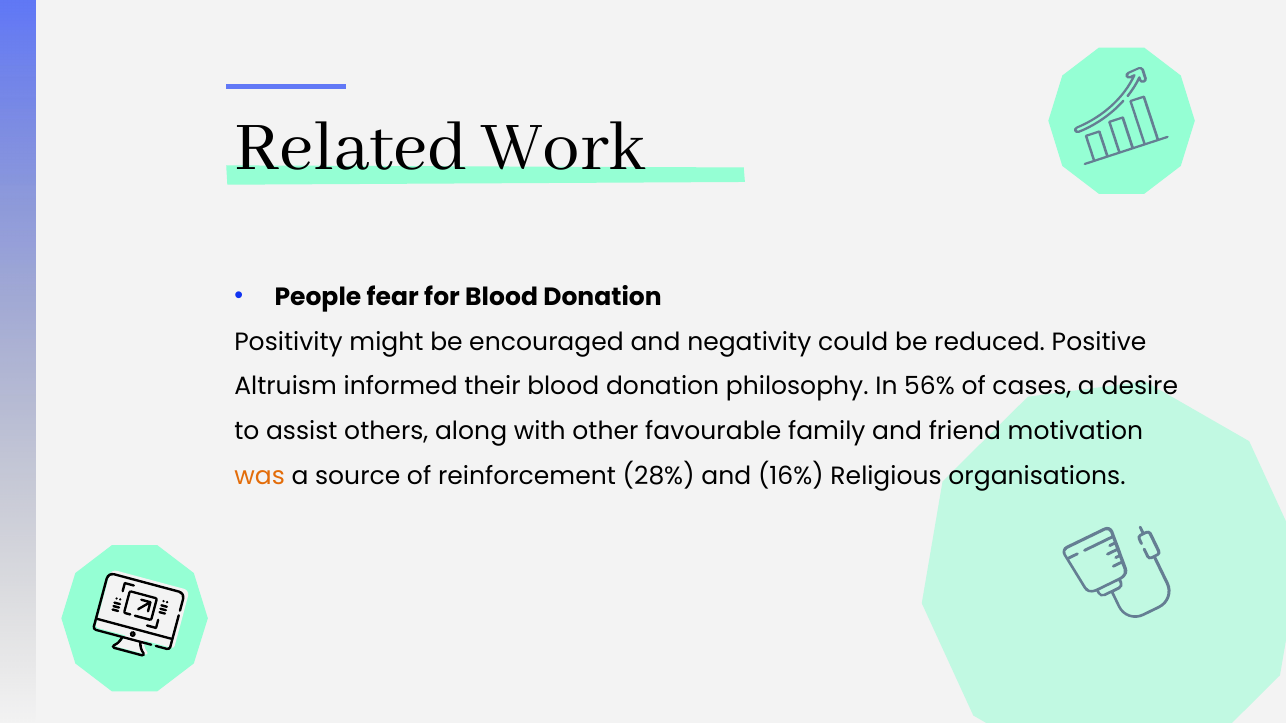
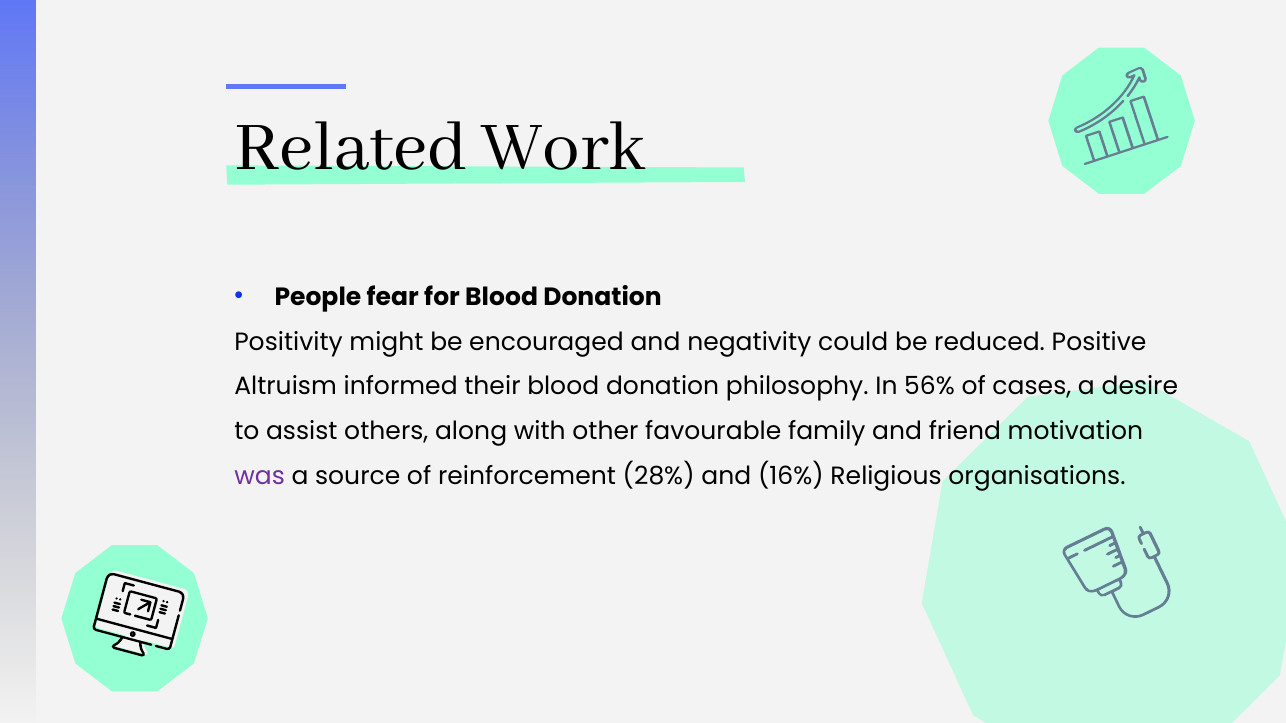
was colour: orange -> purple (260, 477)
